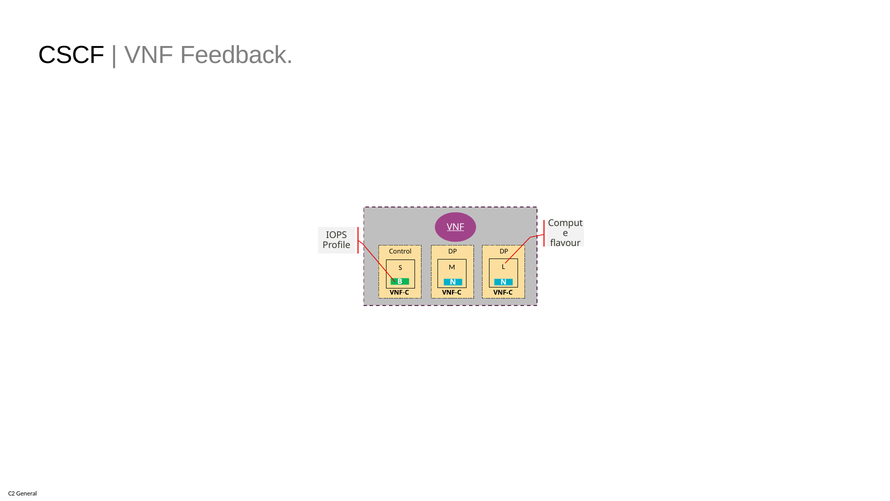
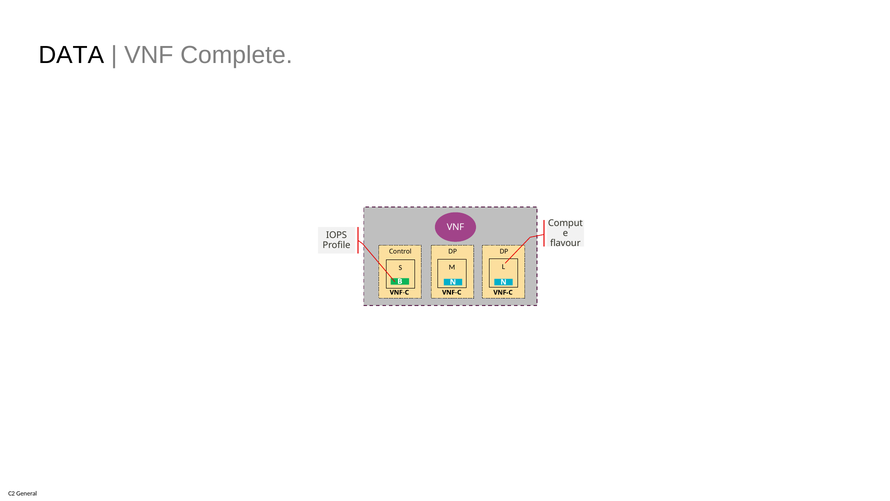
CSCF: CSCF -> DATA (71, 55)
Feedback: Feedback -> Complete (236, 55)
VNF underline: present -> none (455, 227)
